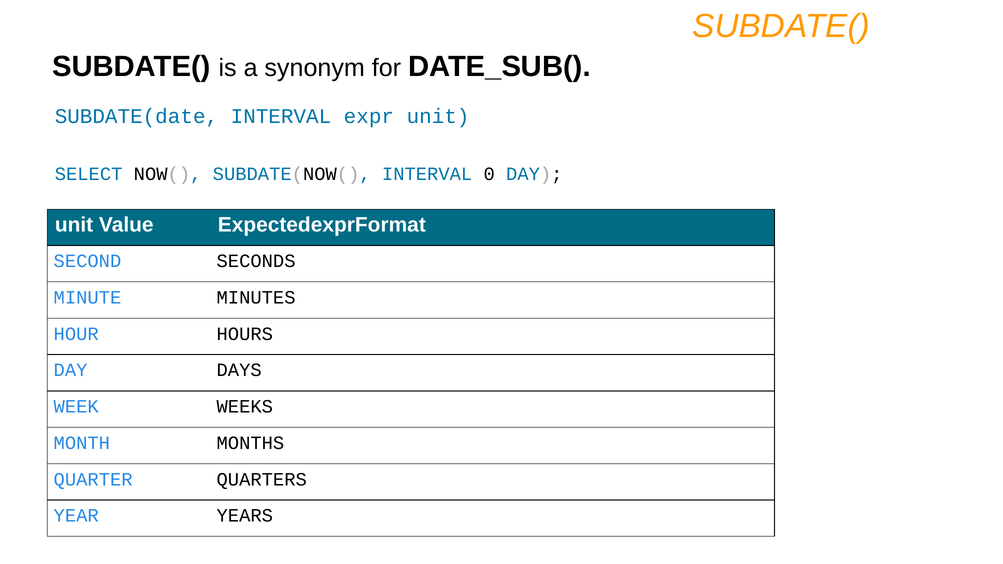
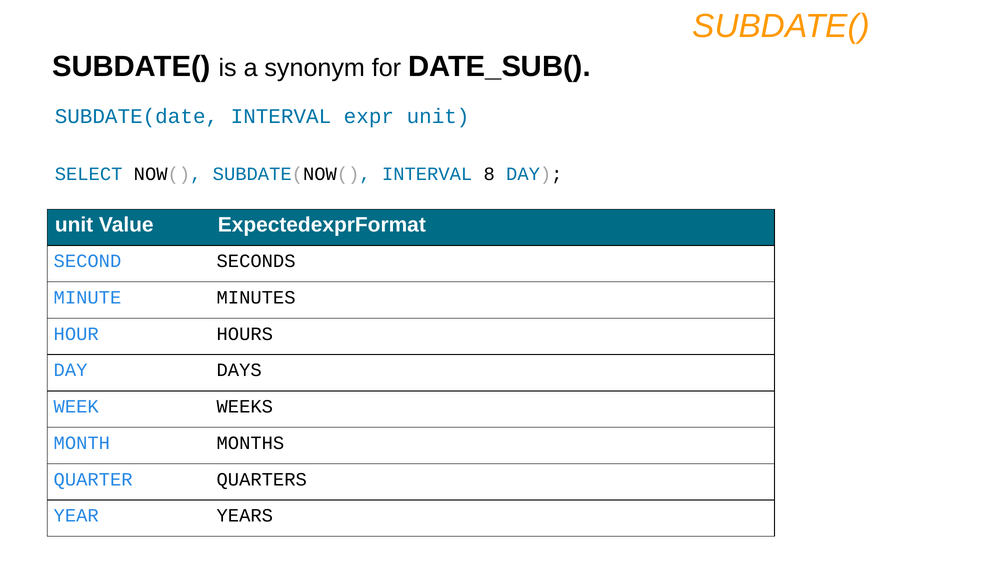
0: 0 -> 8 (489, 174)
